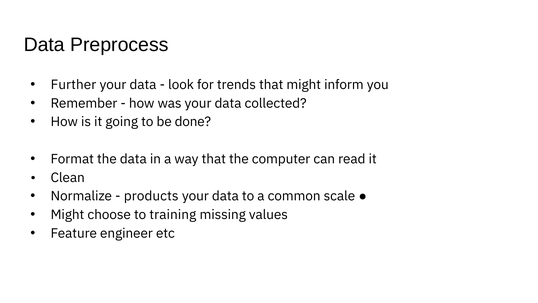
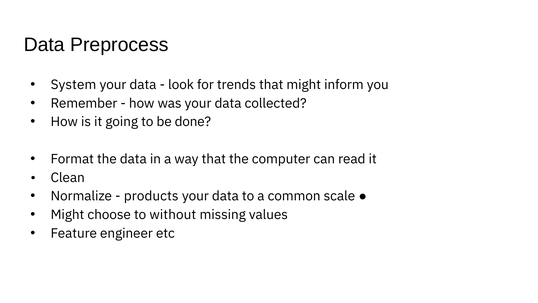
Further: Further -> System (73, 85)
training: training -> without (173, 214)
